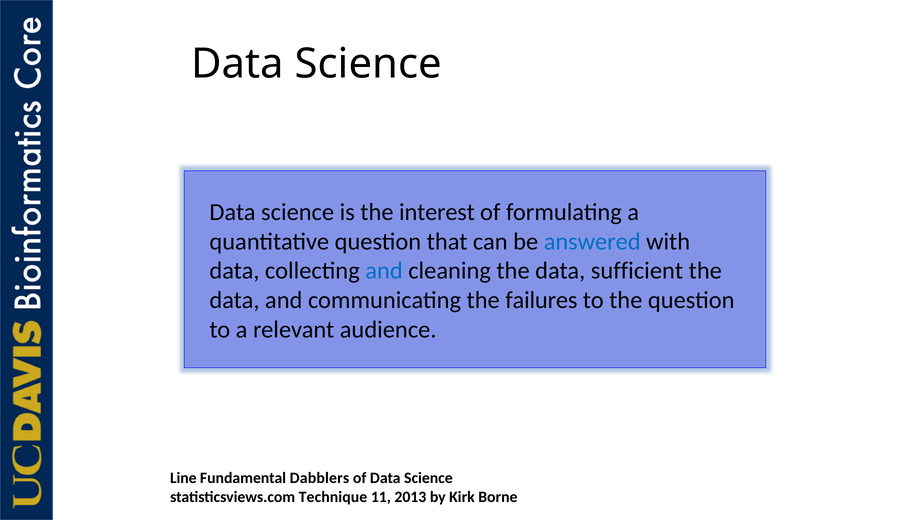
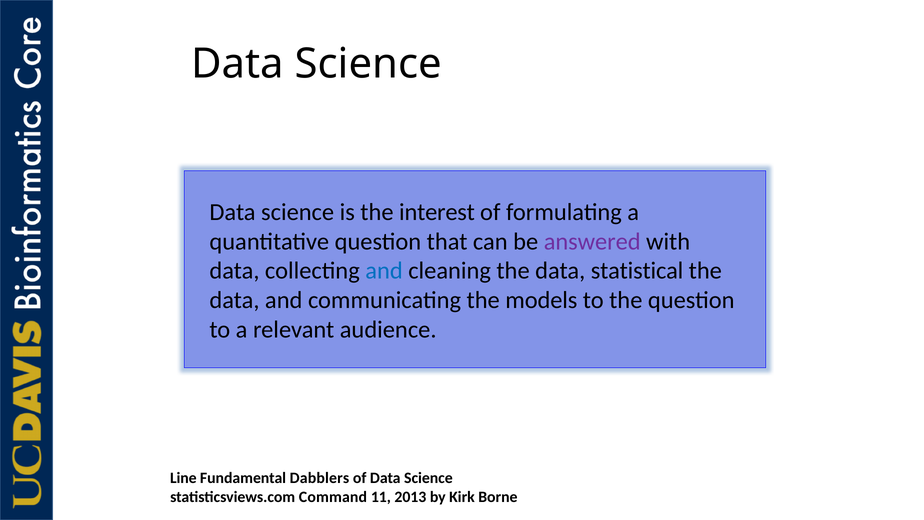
answered colour: blue -> purple (592, 241)
sufficient: sufficient -> statistical (637, 271)
failures: failures -> models (541, 300)
Technique: Technique -> Command (333, 497)
